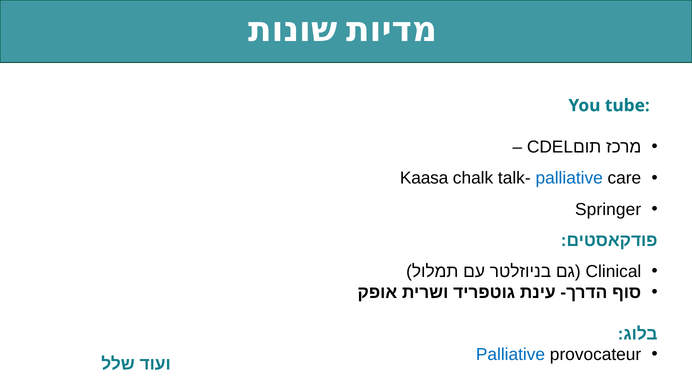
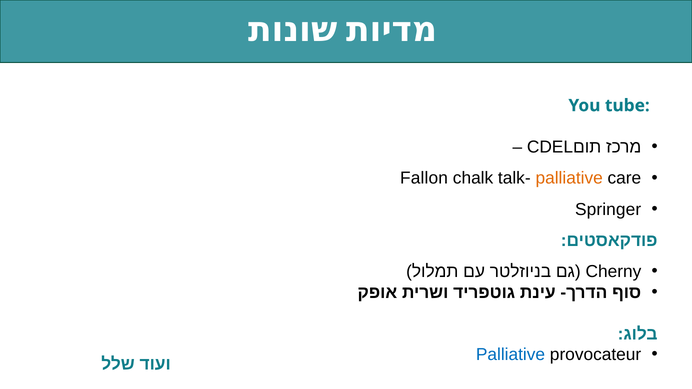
Kaasa: Kaasa -> Fallon (424, 178)
palliative colour: blue -> orange (569, 178)
Clinical: Clinical -> Cherny (613, 272)
